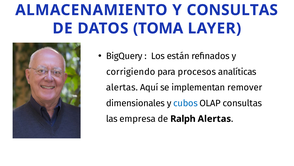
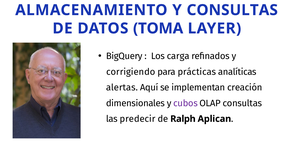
están: están -> carga (178, 56)
procesos: procesos -> prácticas (197, 72)
remover: remover -> creación (245, 87)
cubos colour: blue -> purple (185, 103)
empresa: empresa -> predecir (138, 118)
Ralph Alertas: Alertas -> Aplican (214, 118)
